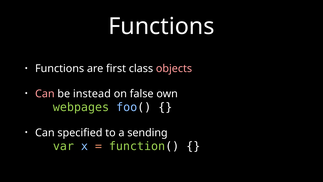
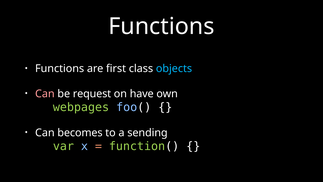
objects colour: pink -> light blue (174, 69)
instead: instead -> request (92, 94)
false: false -> have (142, 94)
specified: specified -> becomes (80, 133)
